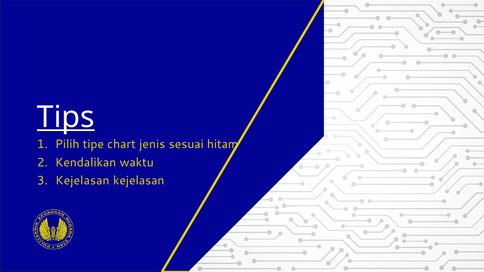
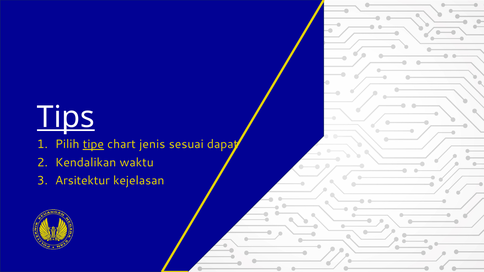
tipe underline: none -> present (93, 144)
hitam: hitam -> dapat (223, 144)
Kejelasan: Kejelasan -> Arsitektur (82, 181)
